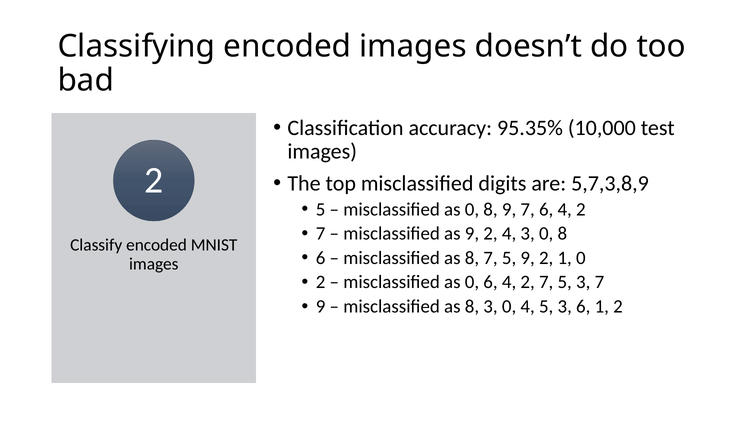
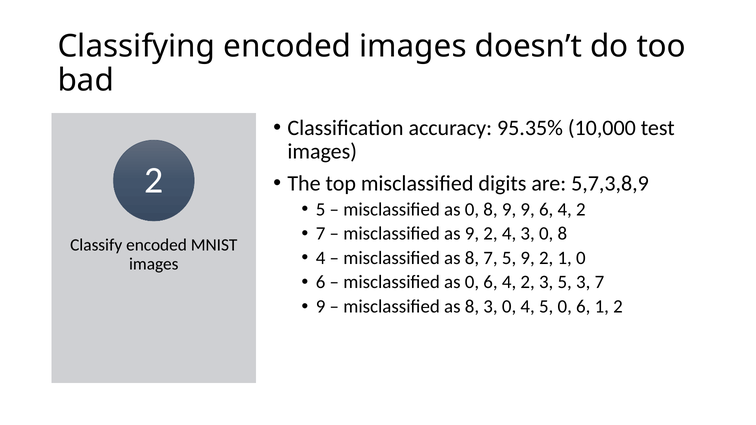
9 7: 7 -> 9 (528, 209)
6: 6 -> 4 (321, 258)
2: 2 -> 6 (321, 282)
2 7: 7 -> 3 (546, 282)
4 5 3: 3 -> 0 (565, 307)
